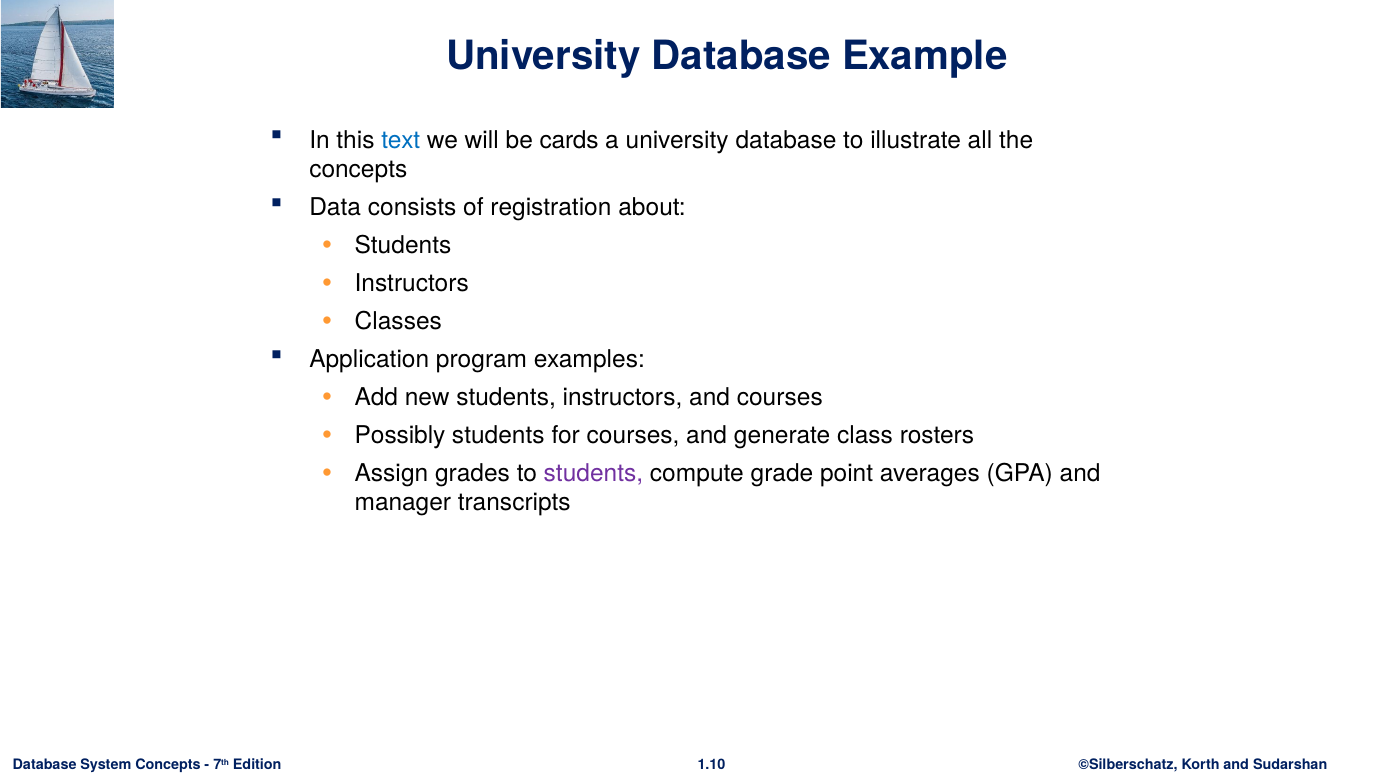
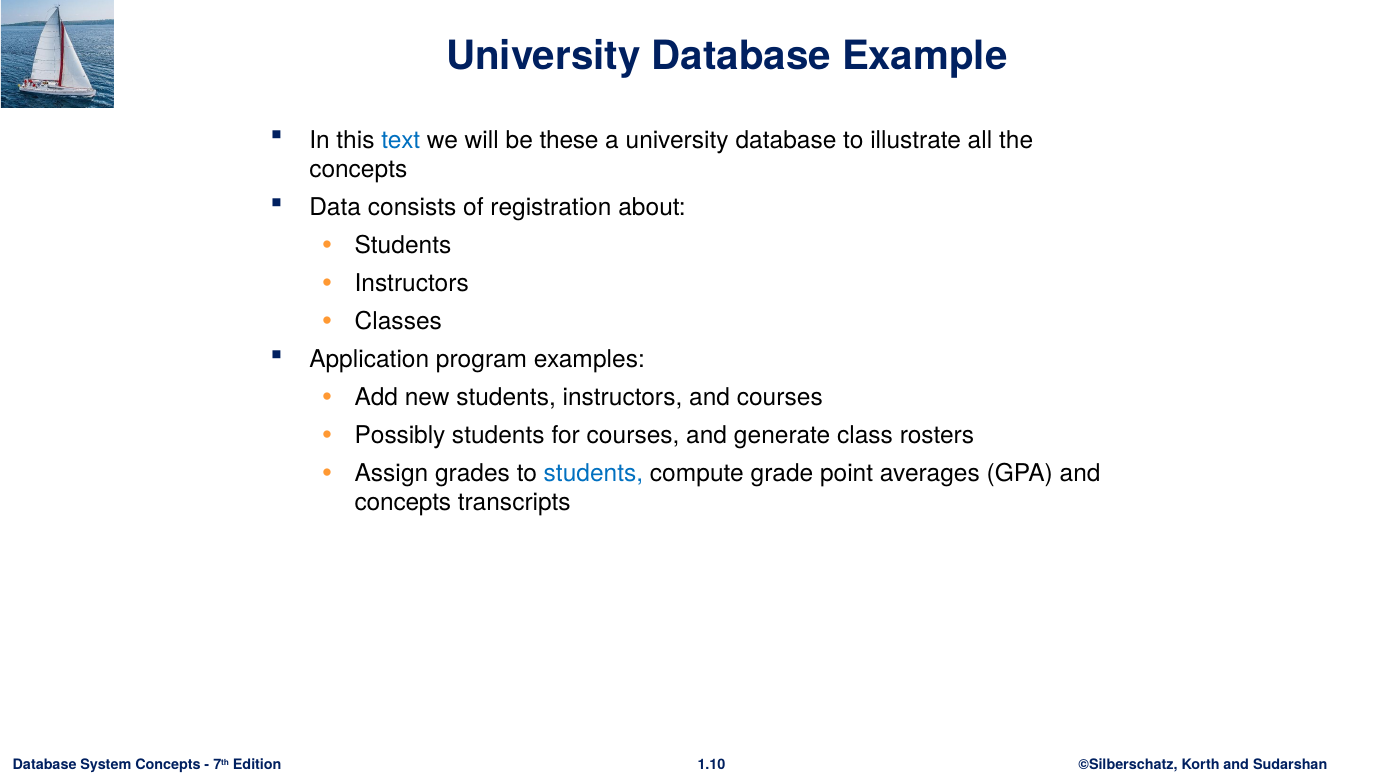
cards: cards -> these (569, 140)
students colour: purple -> blue (593, 473)
manager: manager -> concepts (403, 503)
